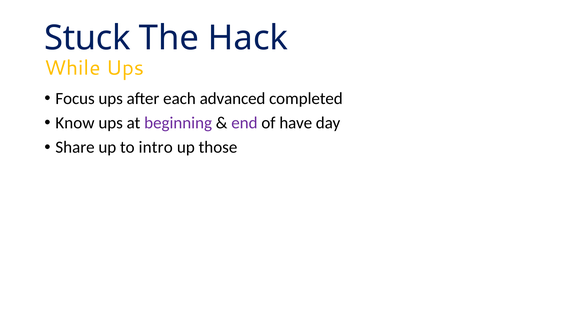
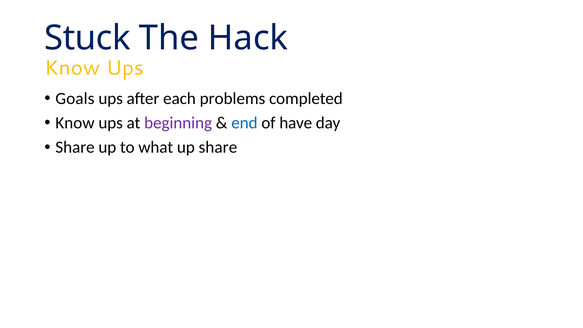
While: While -> Know (72, 68)
Focus: Focus -> Goals (75, 99)
advanced: advanced -> problems (232, 99)
end colour: purple -> blue (244, 123)
intro: intro -> what (156, 147)
up those: those -> share (218, 147)
